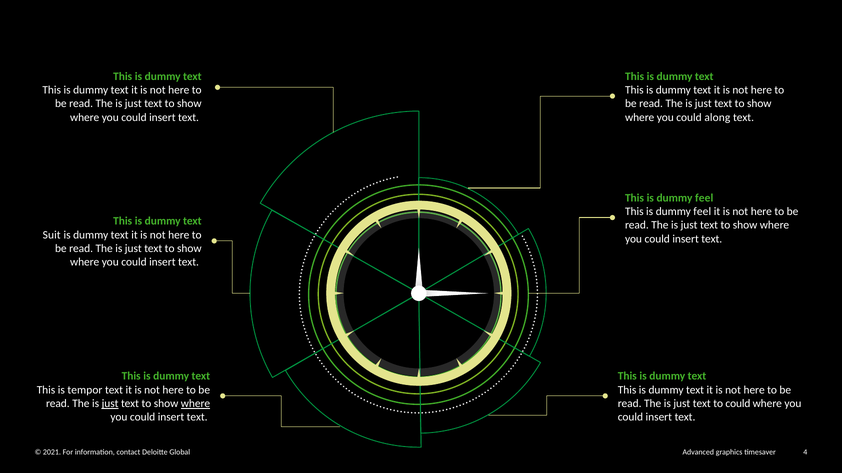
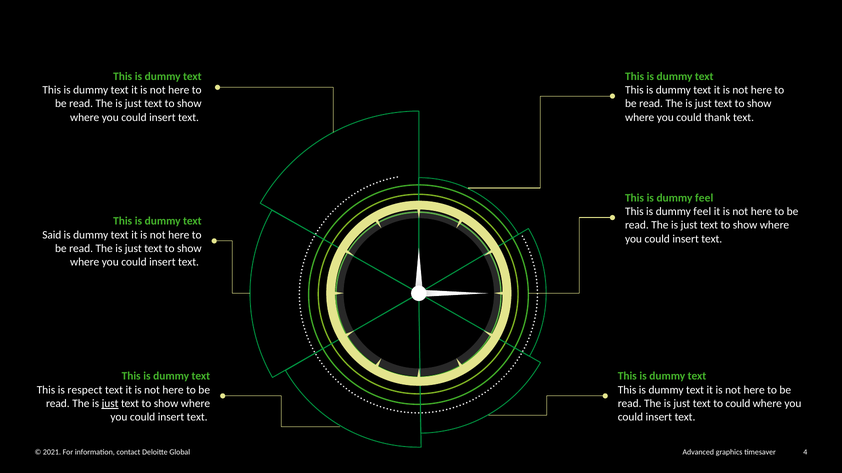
along: along -> thank (717, 118)
Suit: Suit -> Said (52, 235)
tempor: tempor -> respect (85, 390)
where underline: present -> none (195, 404)
